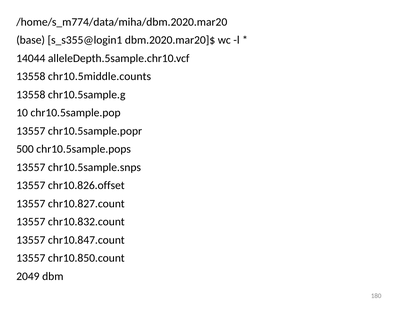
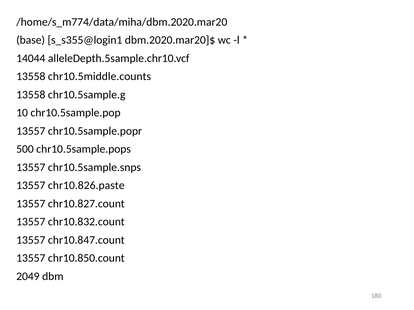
chr10.826.offset: chr10.826.offset -> chr10.826.paste (86, 186)
